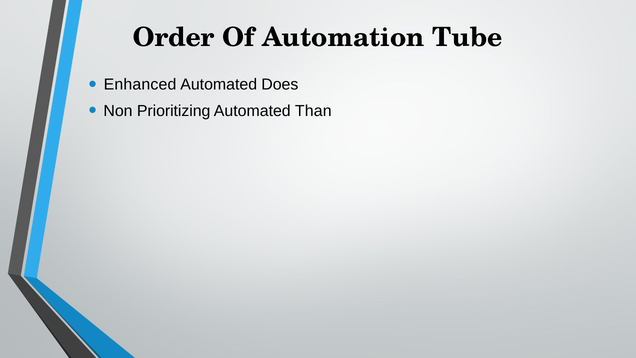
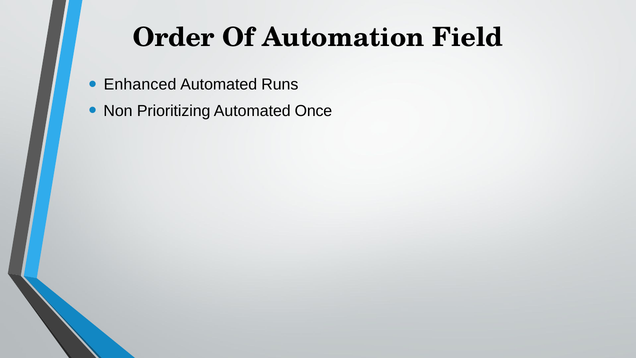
Tube: Tube -> Field (468, 38)
Does: Does -> Runs (280, 85)
Than: Than -> Once (313, 111)
